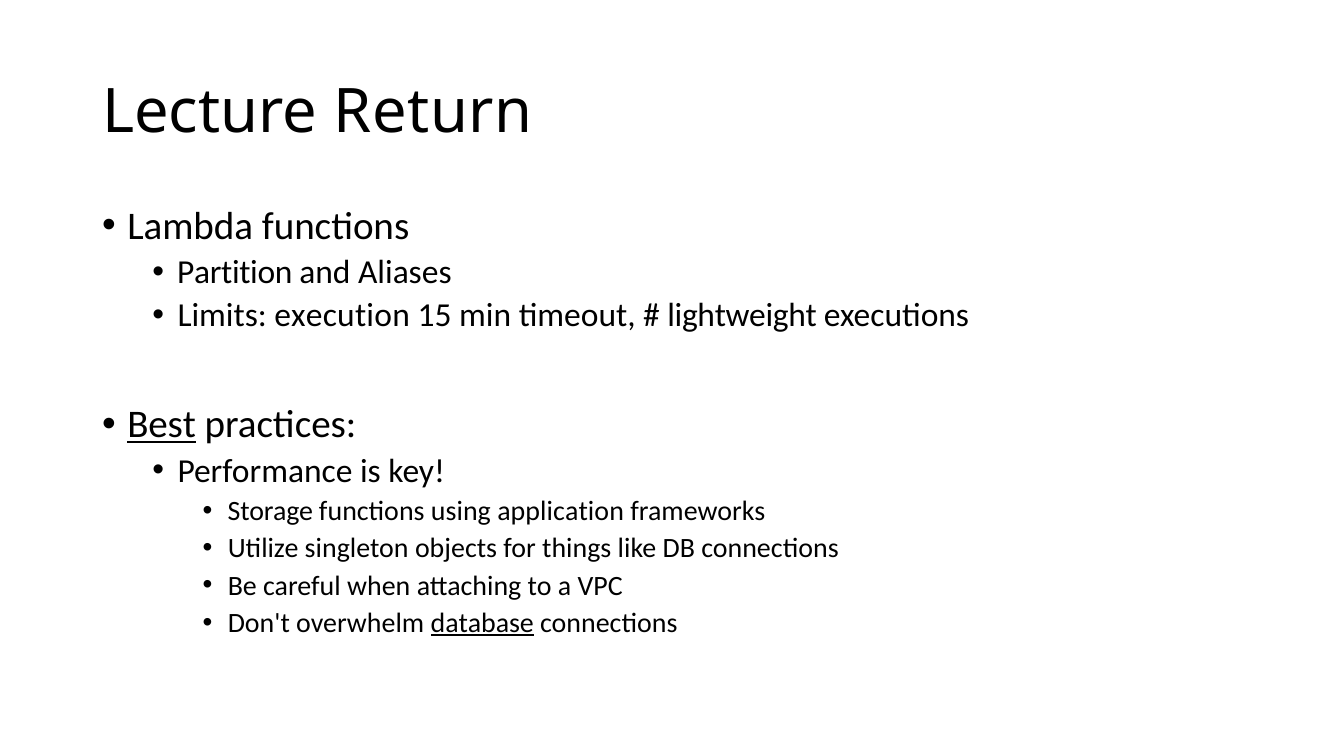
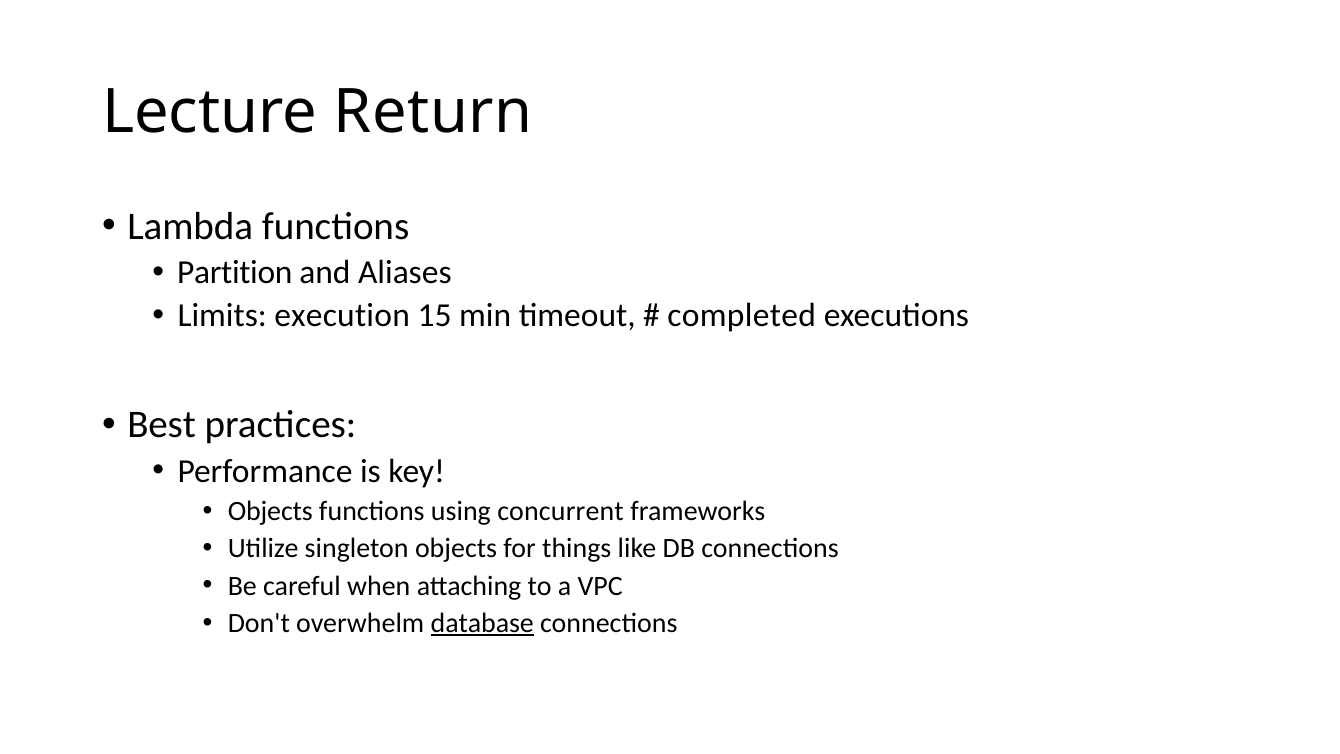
lightweight: lightweight -> completed (742, 316)
Best underline: present -> none (162, 425)
Storage: Storage -> Objects (270, 511)
application: application -> concurrent (561, 511)
